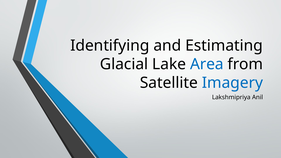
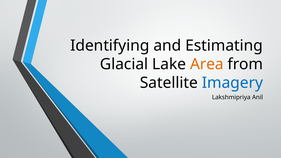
Area colour: blue -> orange (207, 64)
